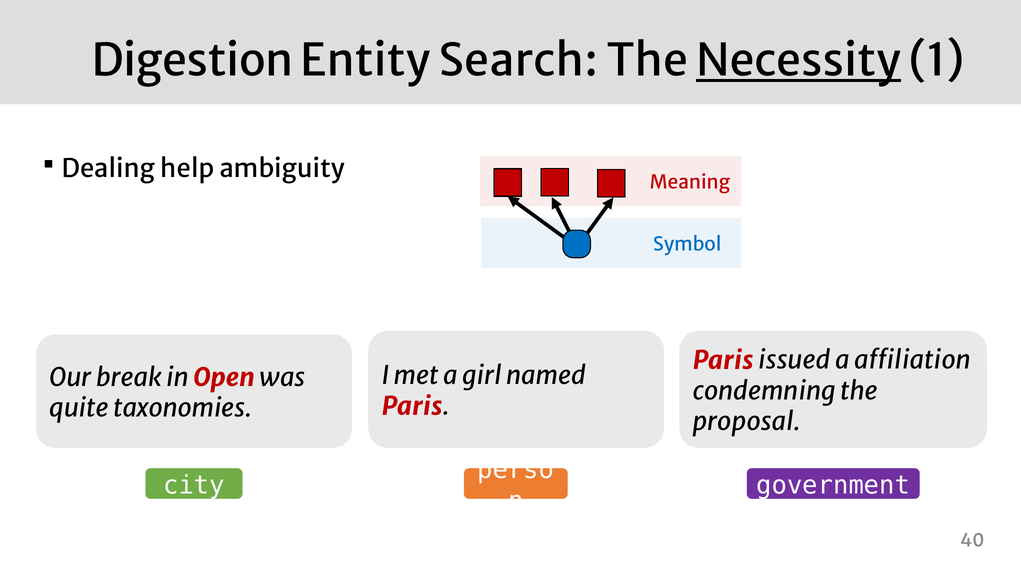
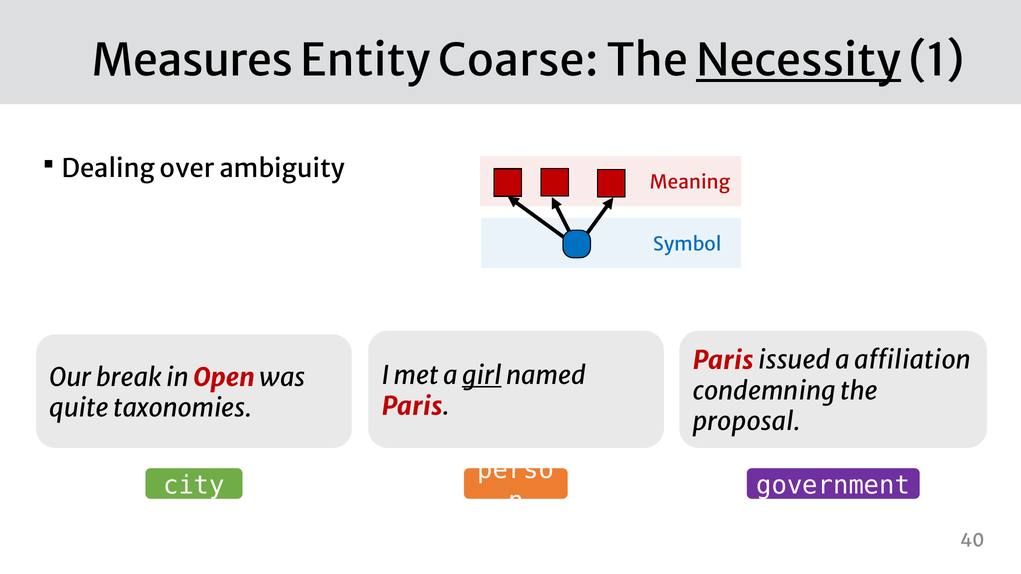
Digestion: Digestion -> Measures (193, 61)
Search: Search -> Coarse (518, 61)
help: help -> over (187, 169)
girl underline: none -> present (482, 376)
